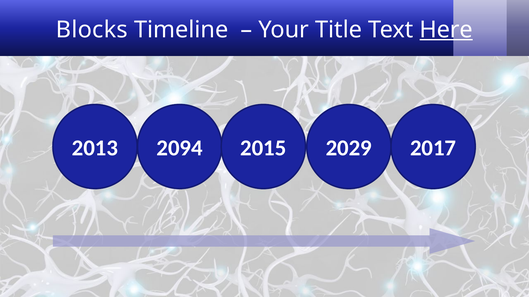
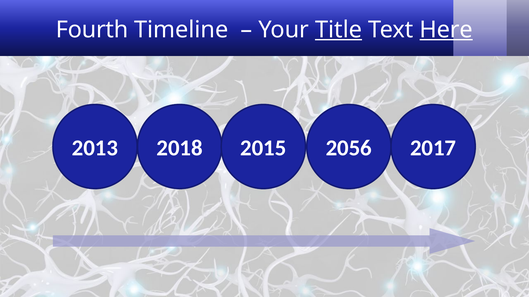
Blocks: Blocks -> Fourth (92, 30)
Title underline: none -> present (339, 30)
2094: 2094 -> 2018 (180, 148)
2029: 2029 -> 2056 (349, 148)
